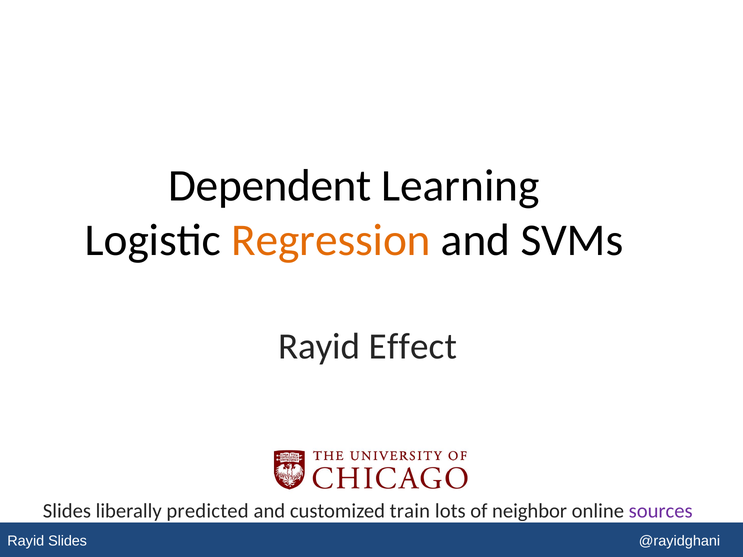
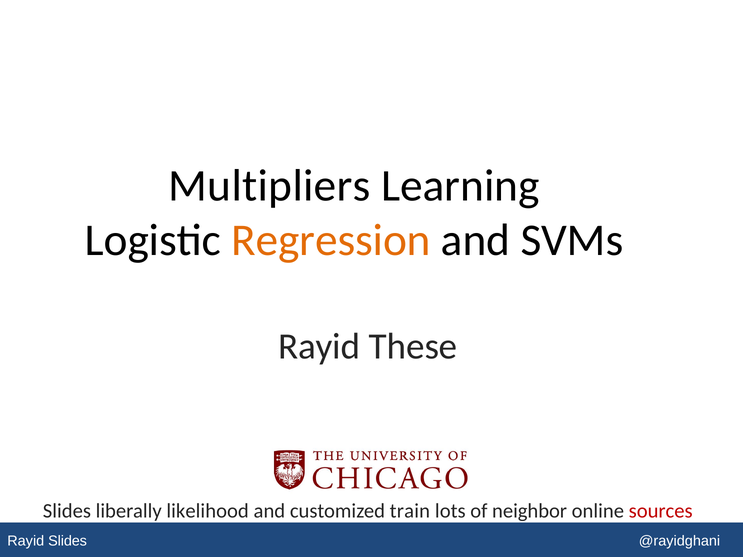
Dependent: Dependent -> Multipliers (269, 186)
Effect: Effect -> These (413, 346)
predicted: predicted -> likelihood (208, 511)
sources colour: purple -> red (661, 511)
